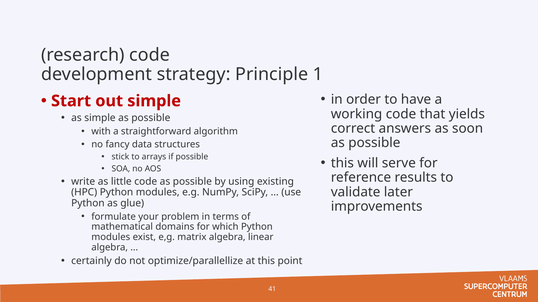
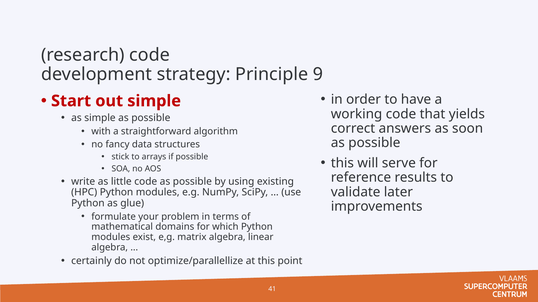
1: 1 -> 9 (318, 74)
